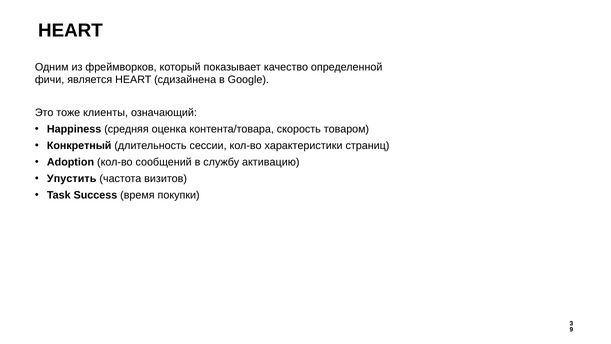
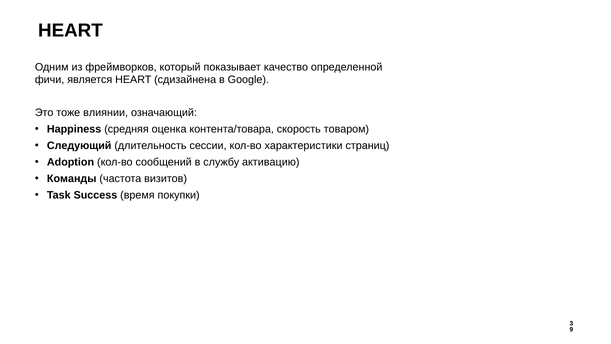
клиенты: клиенты -> влиянии (106, 113)
Конкретный: Конкретный -> Следующий (79, 146)
Упустить: Упустить -> Команды (72, 179)
